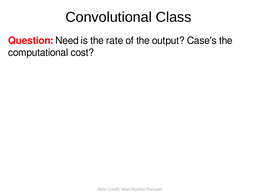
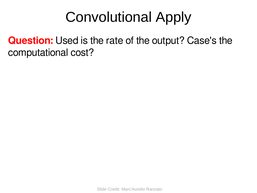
Class: Class -> Apply (174, 17)
Need: Need -> Used (67, 41)
